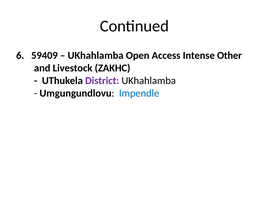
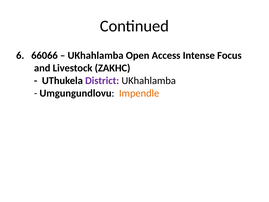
59409: 59409 -> 66066 (44, 55)
Other: Other -> Focus (229, 55)
Impendle colour: blue -> orange (139, 93)
